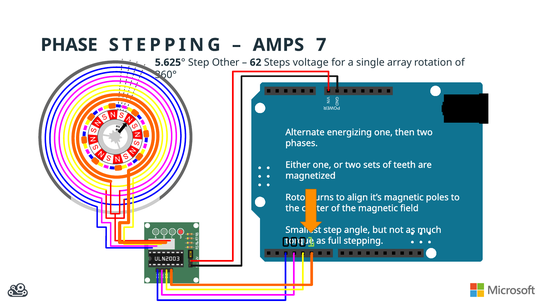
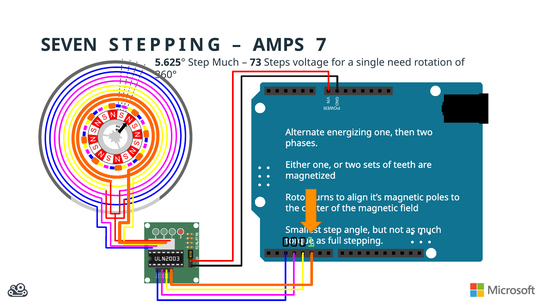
PHASE: PHASE -> SEVEN (69, 45)
Other: Other -> Much (226, 63)
62: 62 -> 73 (256, 63)
array: array -> need (399, 63)
